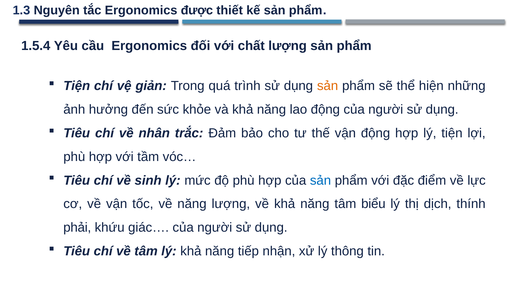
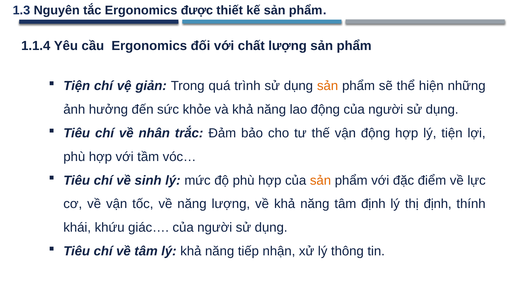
1.5.4: 1.5.4 -> 1.1.4 (36, 46)
sản colour: blue -> orange (321, 180)
tâm biểu: biểu -> định (373, 204)
thị dịch: dịch -> định (438, 204)
phải: phải -> khái (77, 227)
